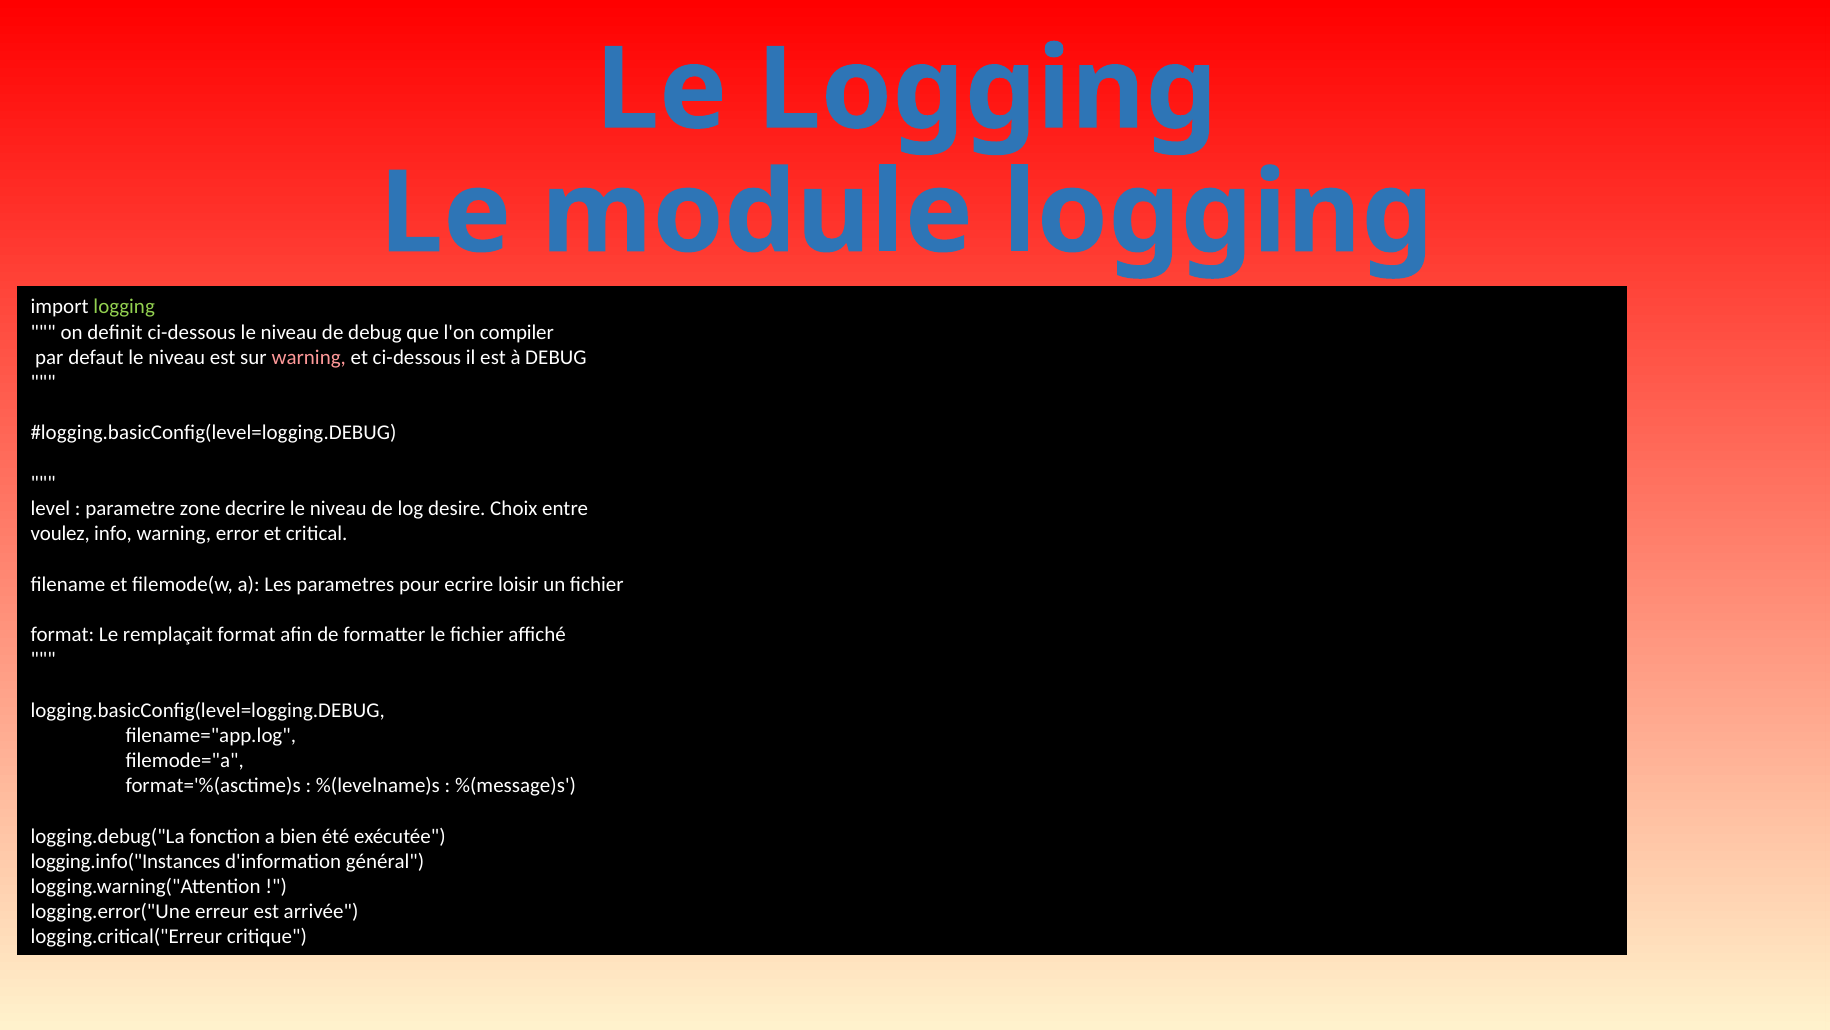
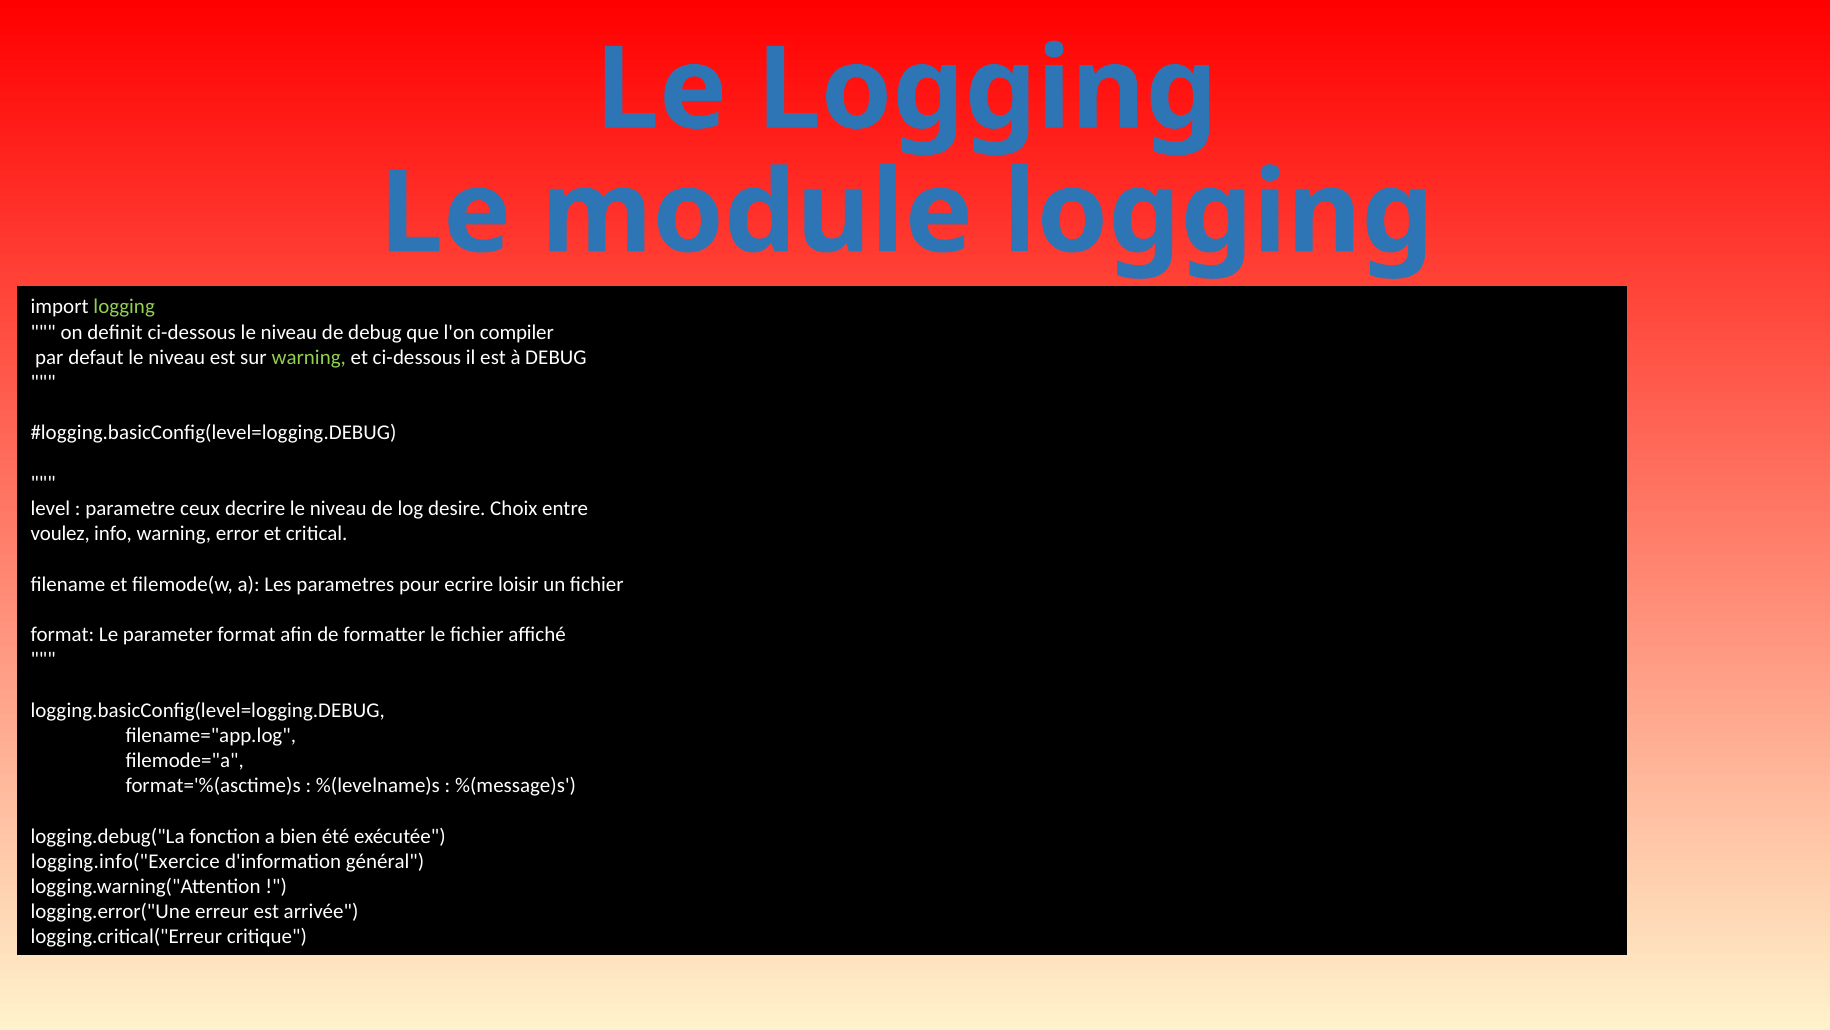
warning colour: pink -> light green (309, 357)
zone: zone -> ceux (200, 508)
remplaçait: remplaçait -> parameter (168, 634)
logging.info("Instances: logging.info("Instances -> logging.info("Exercice (125, 861)
